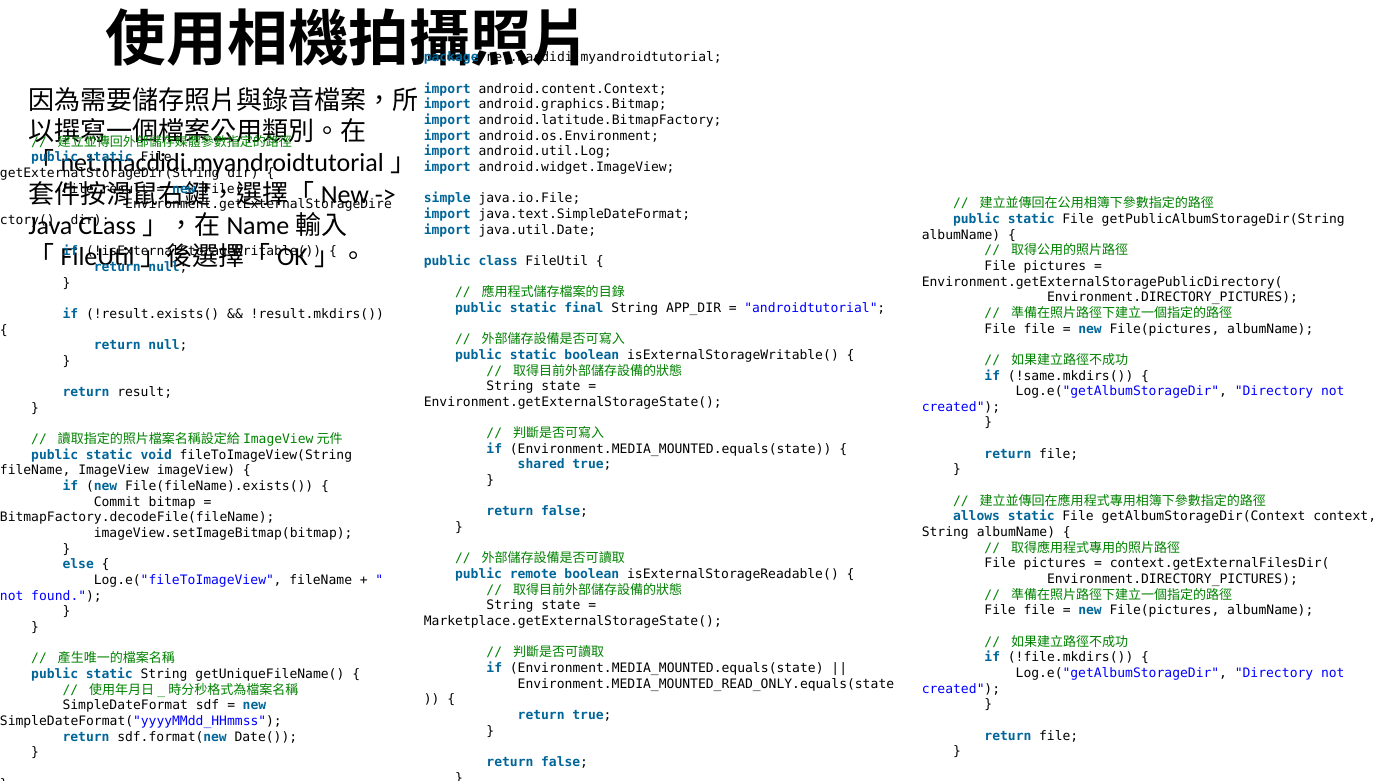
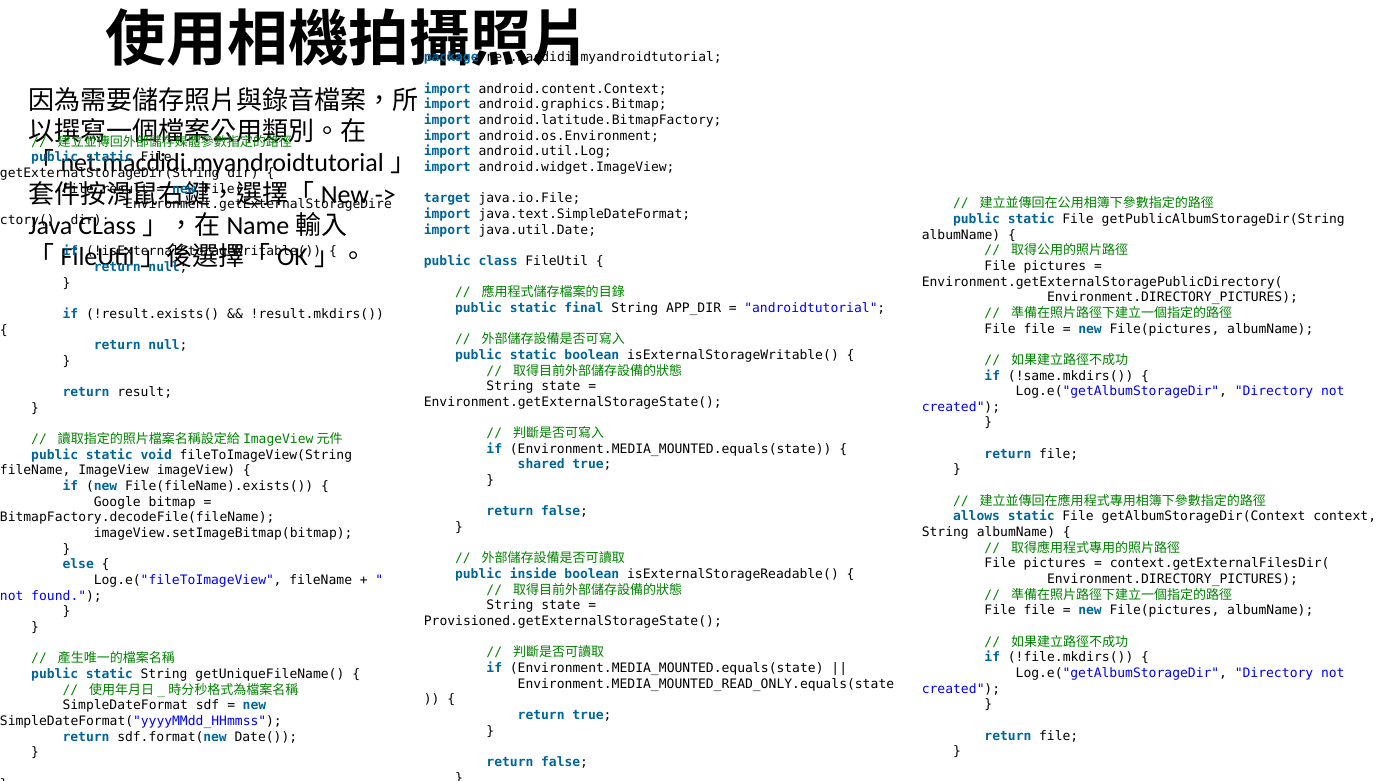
simple: simple -> target (447, 198)
Commit: Commit -> Google (117, 502)
remote: remote -> inside (533, 574)
Marketplace.getExternalStorageState(: Marketplace.getExternalStorageState( -> Provisioned.getExternalStorageState( (573, 621)
